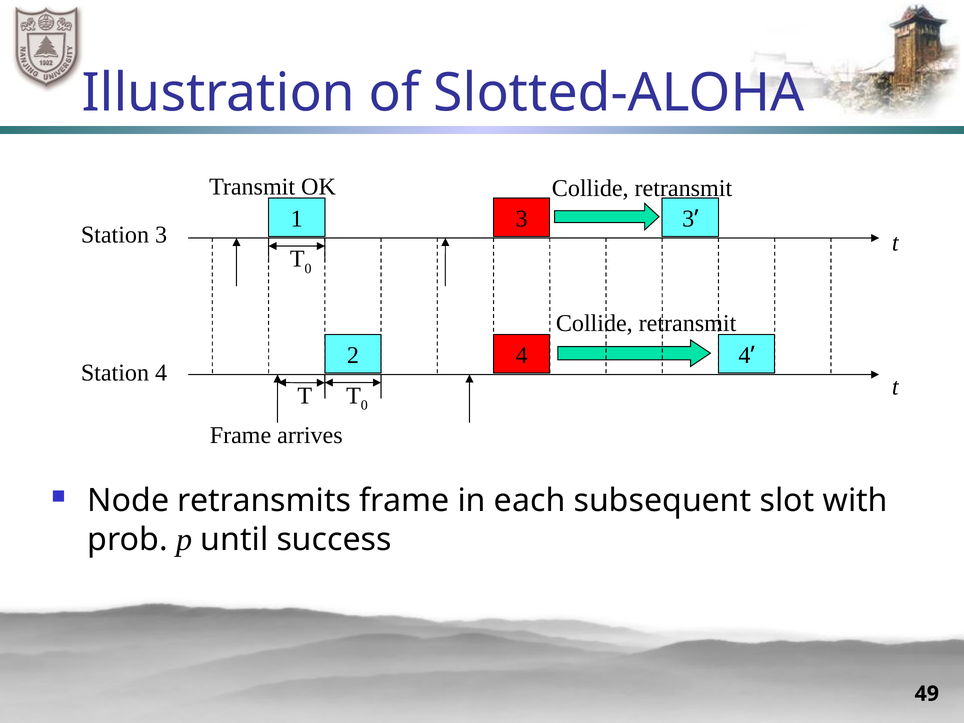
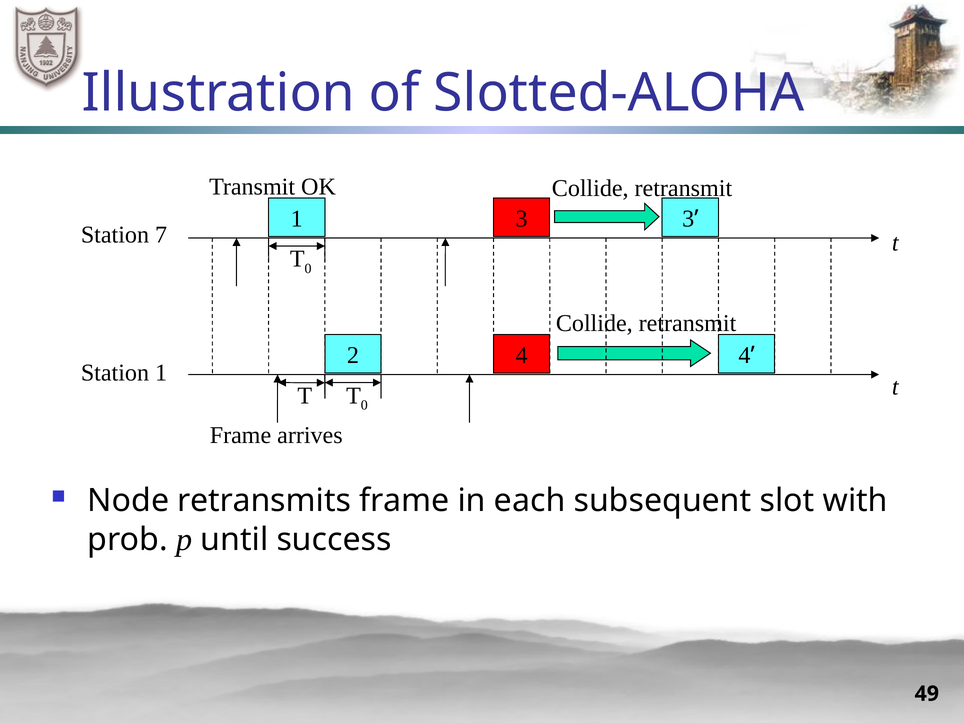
Station 3: 3 -> 7 (161, 235)
Station 4: 4 -> 1 (161, 373)
